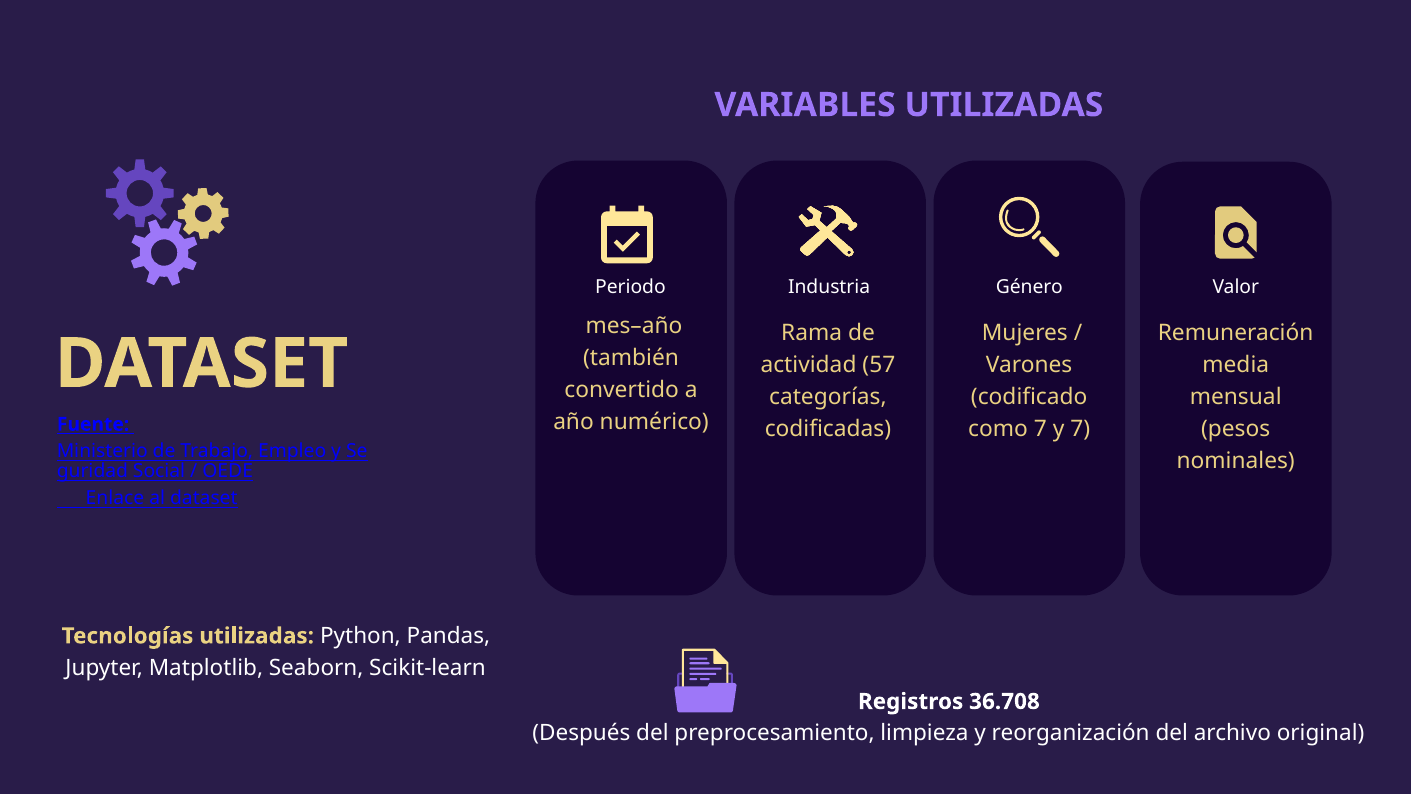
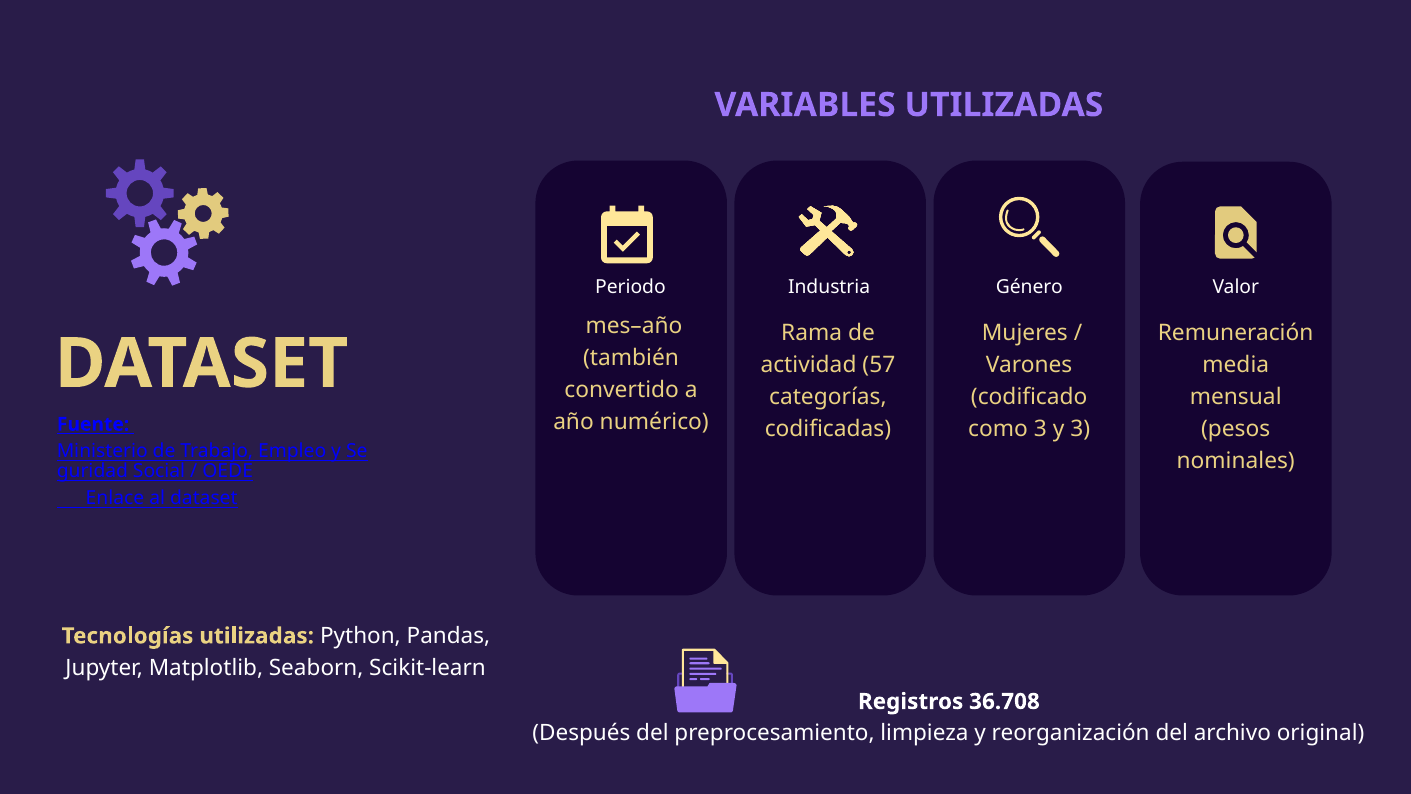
como 7: 7 -> 3 (1040, 429)
y 7: 7 -> 3 (1080, 429)
